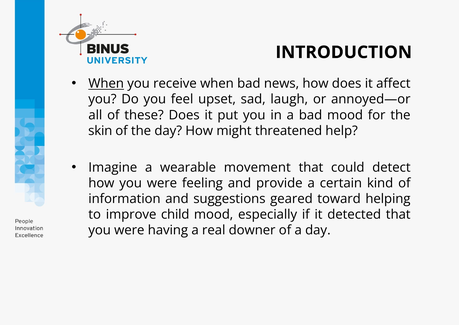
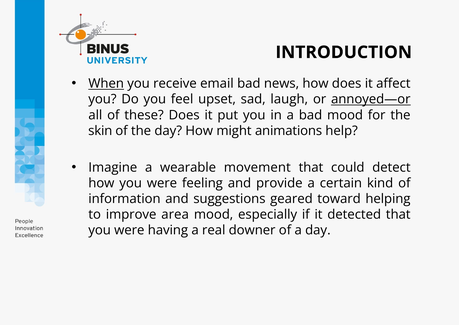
receive when: when -> email (217, 84)
annoyed—or underline: none -> present (371, 99)
threatened: threatened -> animations (289, 131)
child: child -> area (175, 214)
